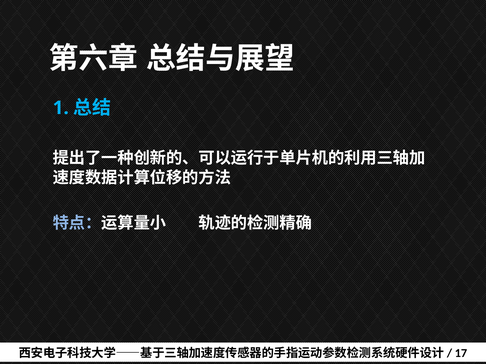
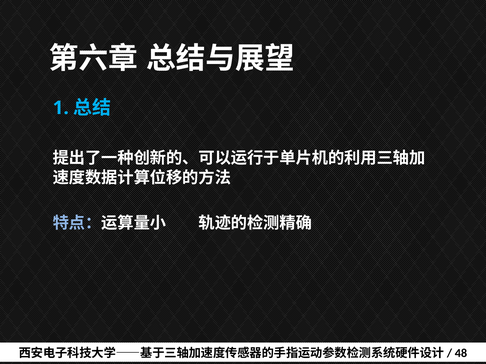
17: 17 -> 48 (461, 354)
